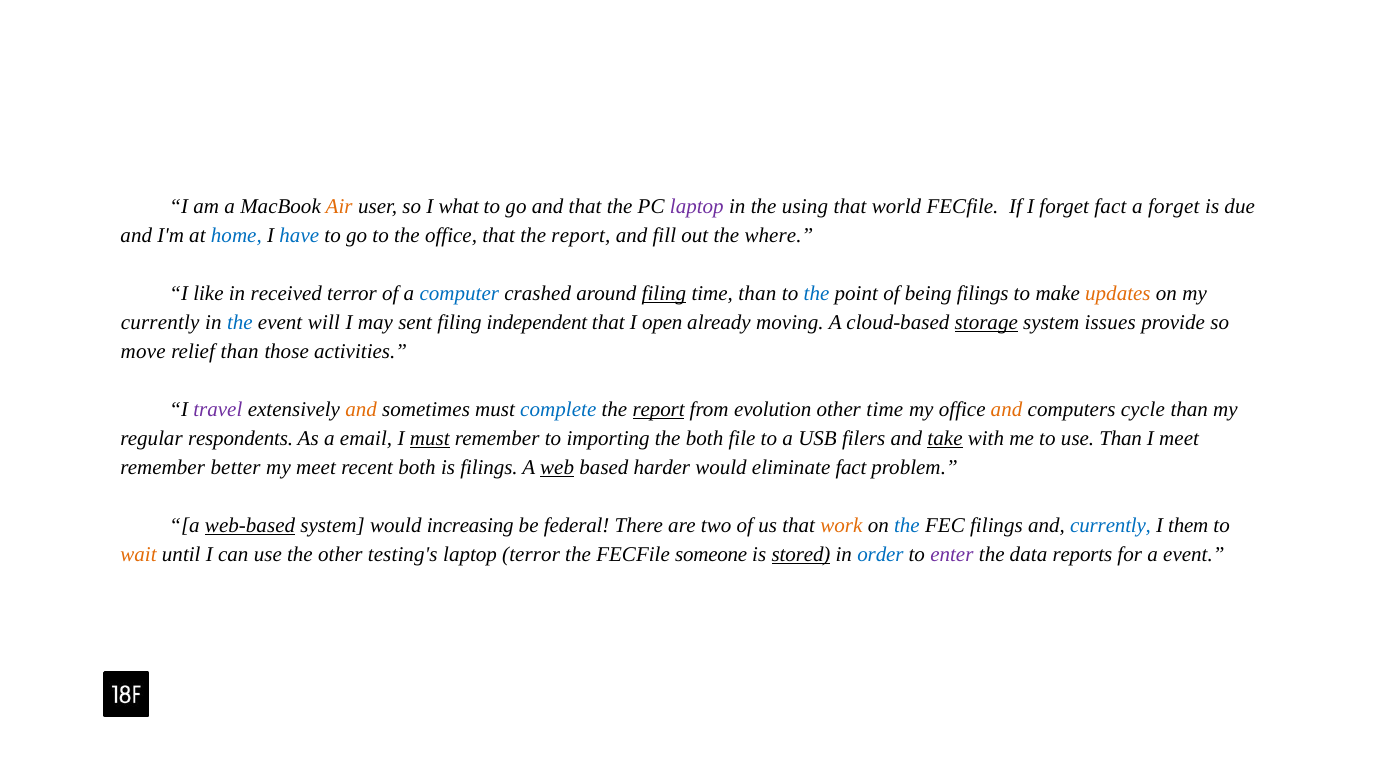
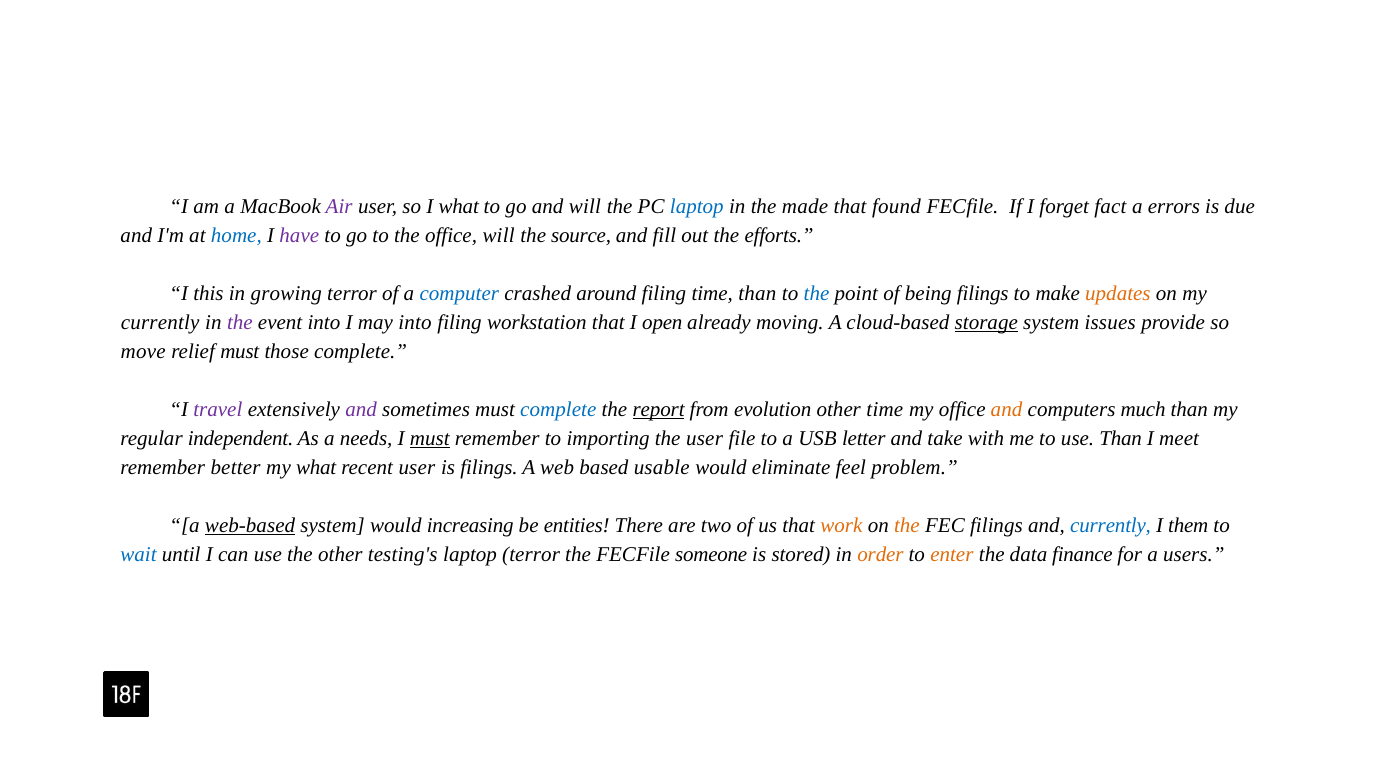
Air colour: orange -> purple (339, 207)
and that: that -> will (585, 207)
laptop colour: purple -> blue (697, 207)
using: using -> made (805, 207)
world: world -> found (896, 207)
a forget: forget -> errors (1174, 207)
have colour: blue -> purple (299, 236)
office that: that -> will (499, 236)
report: report -> source (581, 236)
where: where -> efforts (779, 236)
like: like -> this (208, 294)
received: received -> growing (286, 294)
filing underline: present -> none (664, 294)
the colour: blue -> purple (240, 323)
event will: will -> into (324, 323)
may sent: sent -> into (415, 323)
independent: independent -> workstation (537, 323)
relief than: than -> must (240, 352)
those activities: activities -> complete (361, 352)
and colour: orange -> purple (361, 409)
cycle: cycle -> much (1143, 409)
respondents: respondents -> independent (241, 438)
email: email -> needs (366, 438)
the both: both -> user (705, 438)
filers: filers -> letter (864, 438)
take underline: present -> none (945, 438)
my meet: meet -> what (316, 467)
recent both: both -> user (417, 467)
web underline: present -> none (557, 467)
harder: harder -> usable (662, 467)
eliminate fact: fact -> feel (851, 467)
federal: federal -> entities (577, 525)
the colour: blue -> orange (907, 525)
wait colour: orange -> blue (139, 554)
stored underline: present -> none (801, 554)
order colour: blue -> orange (880, 554)
enter colour: purple -> orange (952, 554)
reports: reports -> finance (1082, 554)
a event: event -> users (1194, 554)
